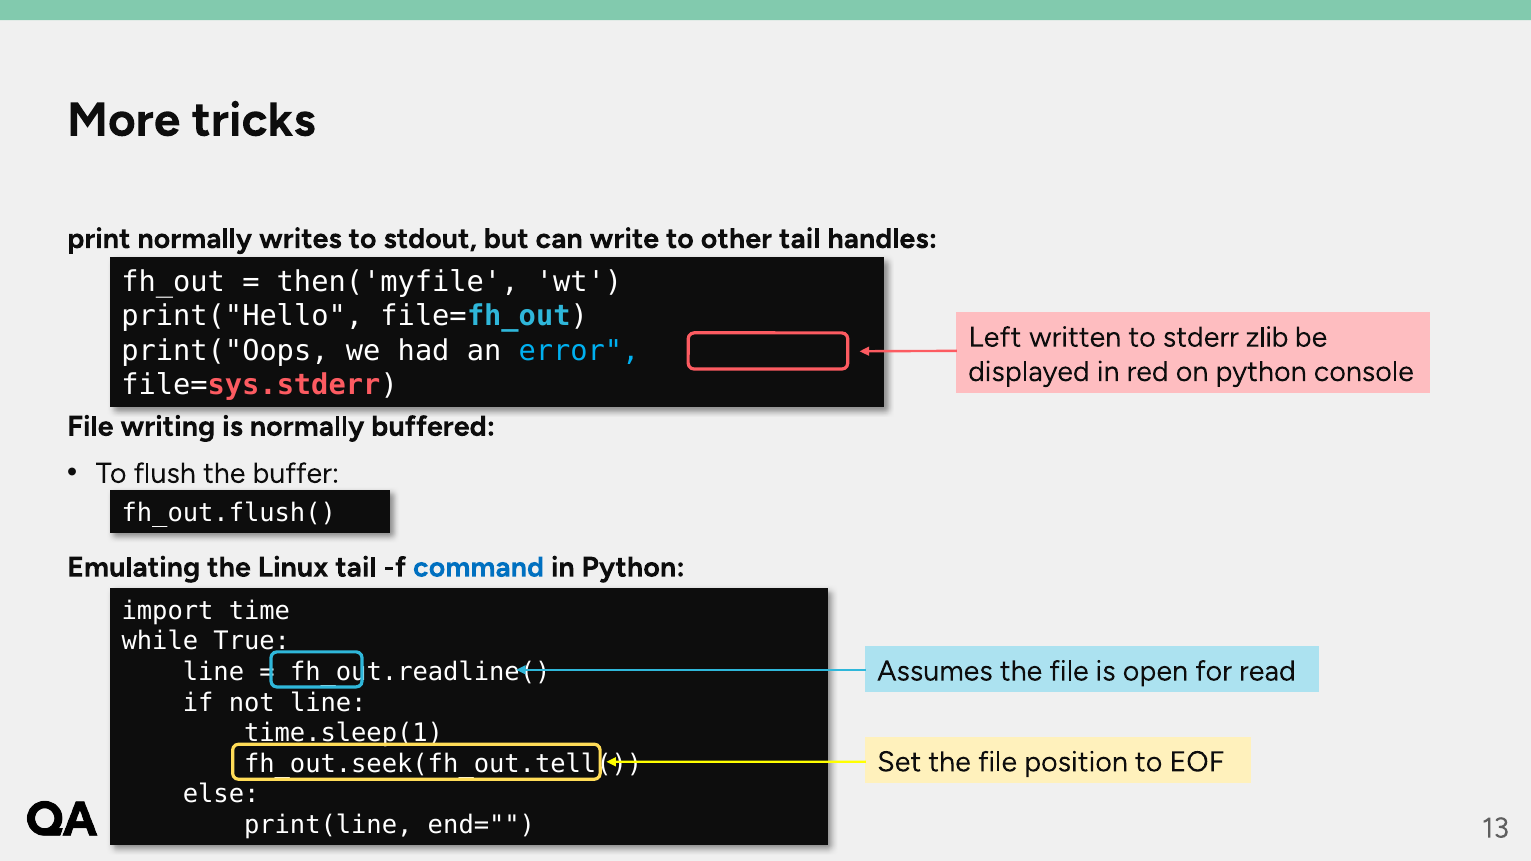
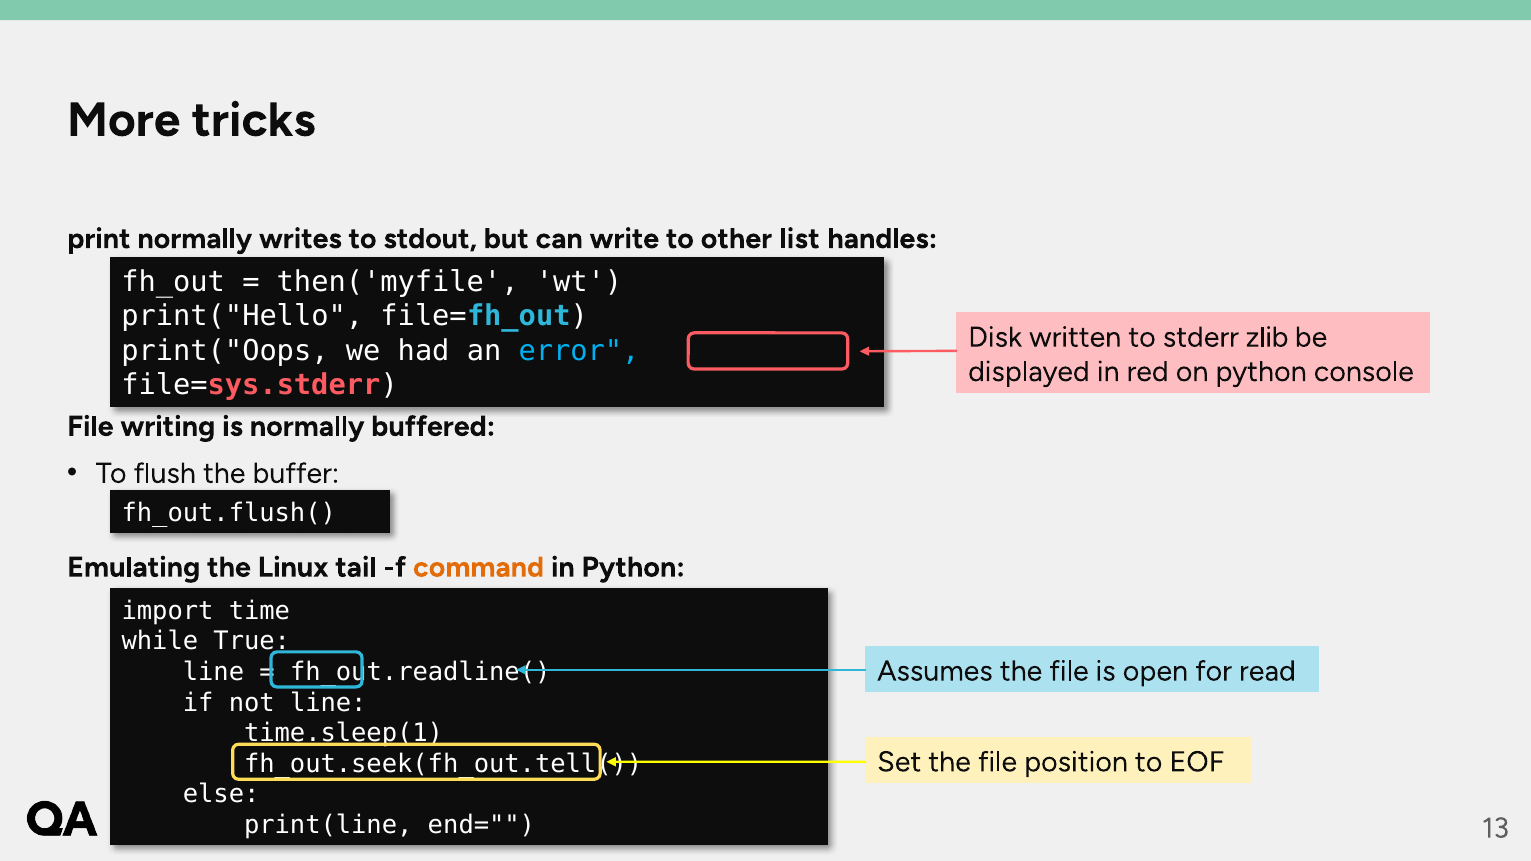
other tail: tail -> list (800, 239)
Left: Left -> Disk (995, 337)
command colour: blue -> orange (479, 567)
